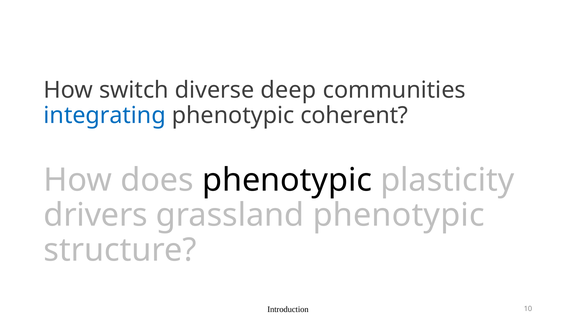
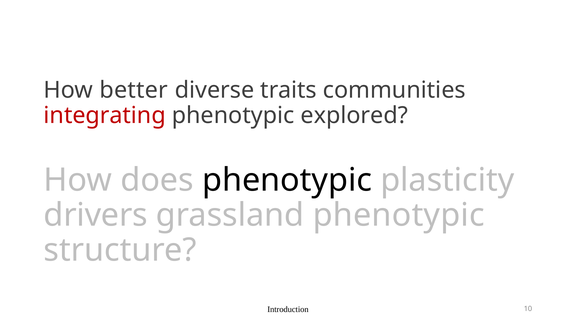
switch: switch -> better (134, 90)
deep: deep -> traits (289, 90)
integrating colour: blue -> red (105, 115)
coherent: coherent -> explored (354, 115)
